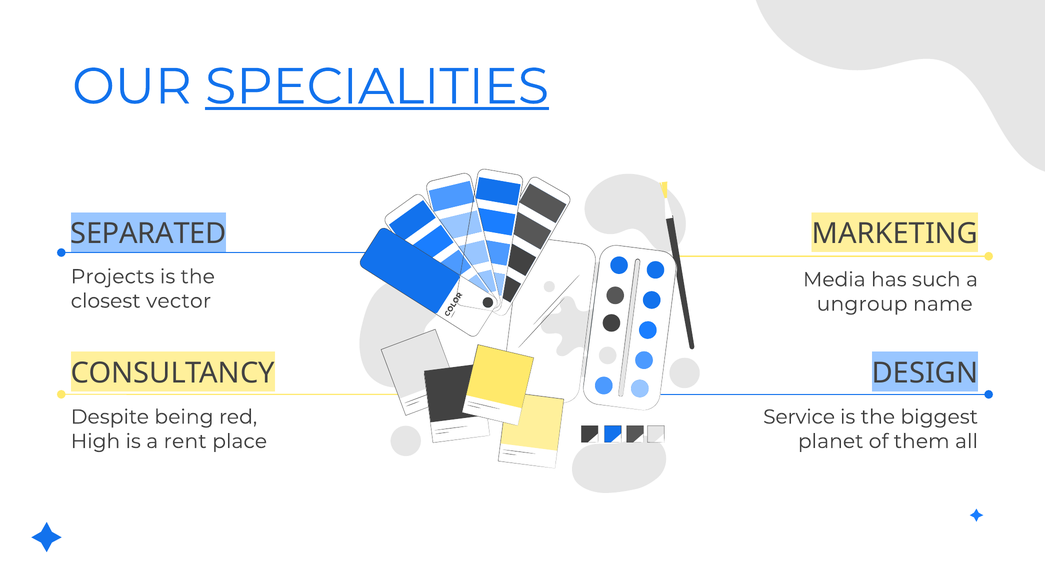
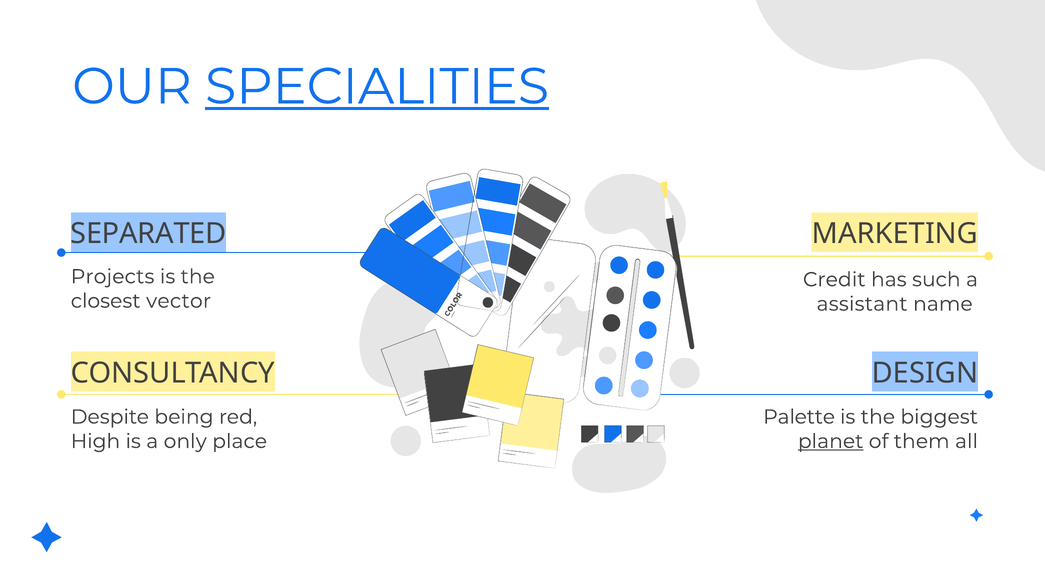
Media: Media -> Credit (834, 280)
ungroup: ungroup -> assistant (862, 304)
Service: Service -> Palette (799, 417)
rent: rent -> only (185, 441)
planet underline: none -> present (831, 441)
